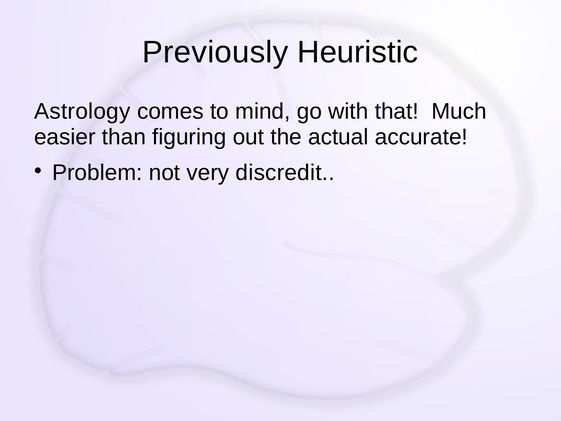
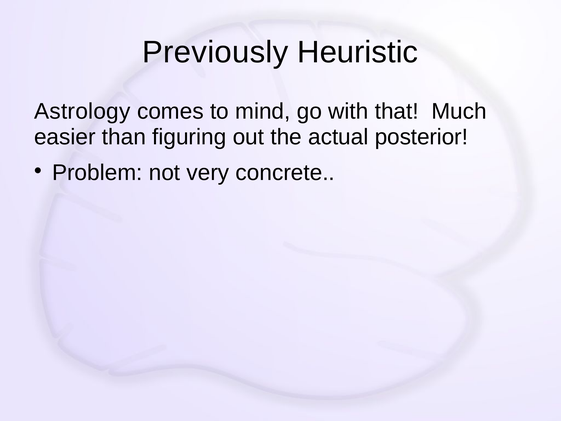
accurate: accurate -> posterior (421, 137)
discredit: discredit -> concrete (285, 173)
